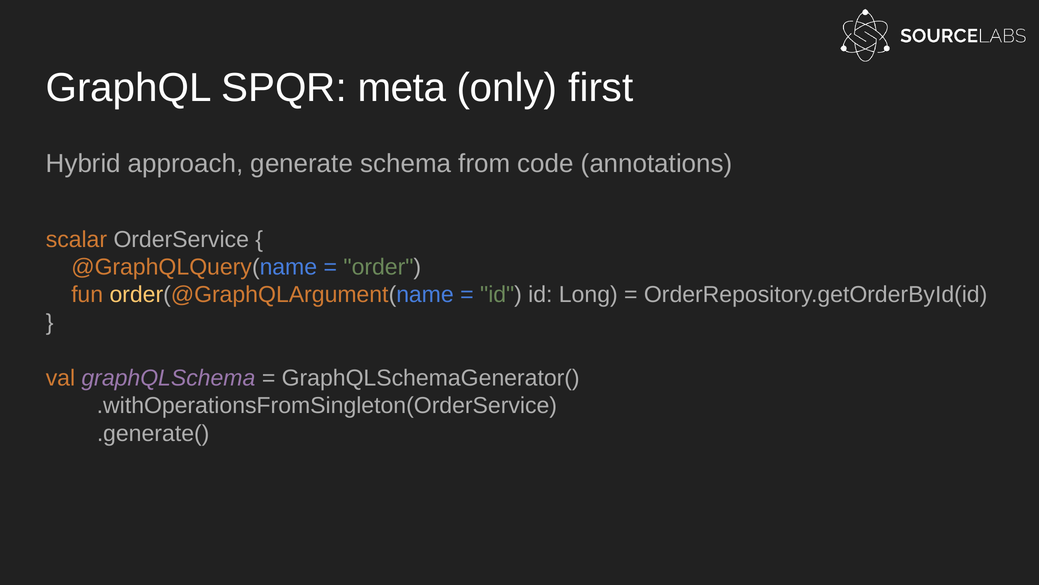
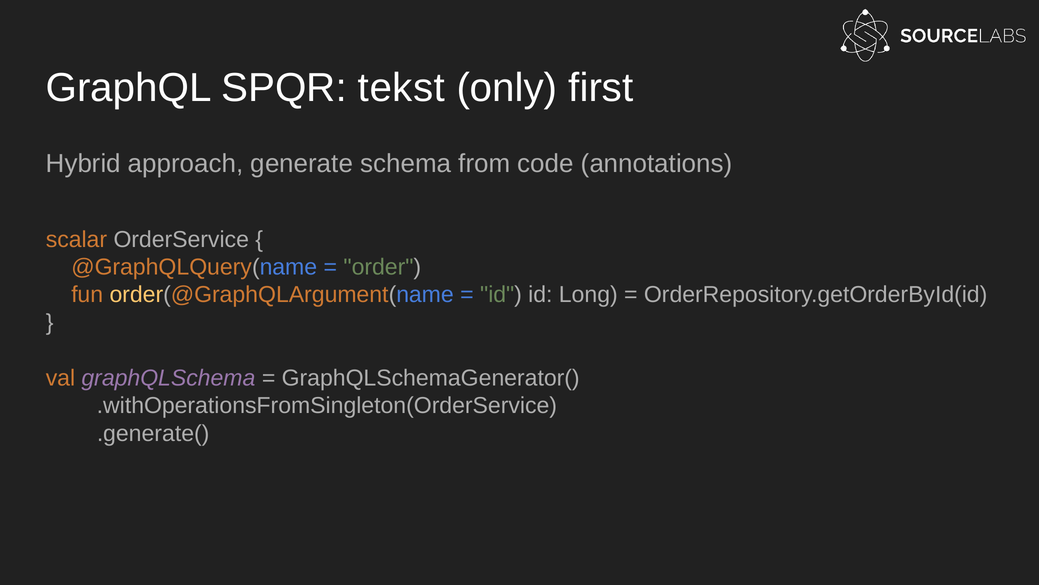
meta: meta -> tekst (401, 88)
